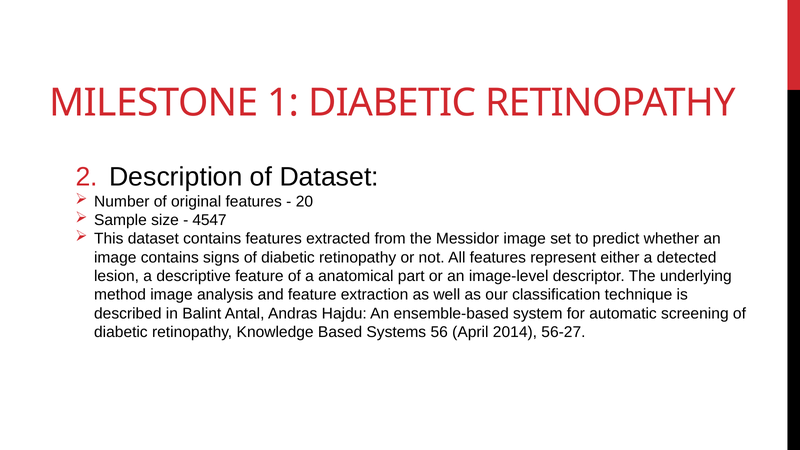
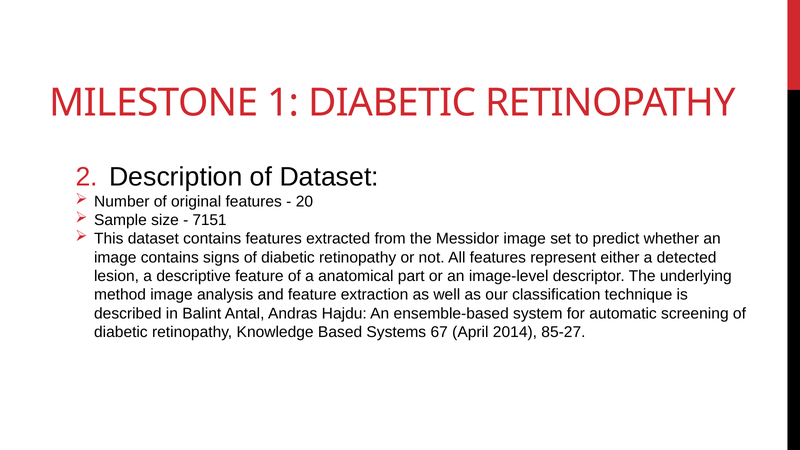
4547: 4547 -> 7151 (210, 220)
56: 56 -> 67 (439, 332)
56-27: 56-27 -> 85-27 (563, 332)
